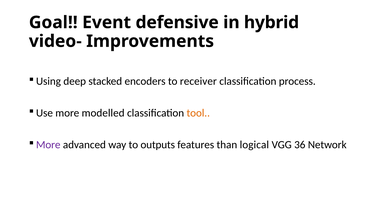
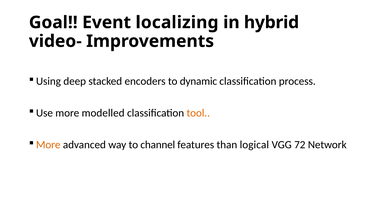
defensive: defensive -> localizing (177, 22)
receiver: receiver -> dynamic (198, 81)
More colour: purple -> orange (48, 145)
outputs: outputs -> channel (158, 145)
36: 36 -> 72 (300, 145)
